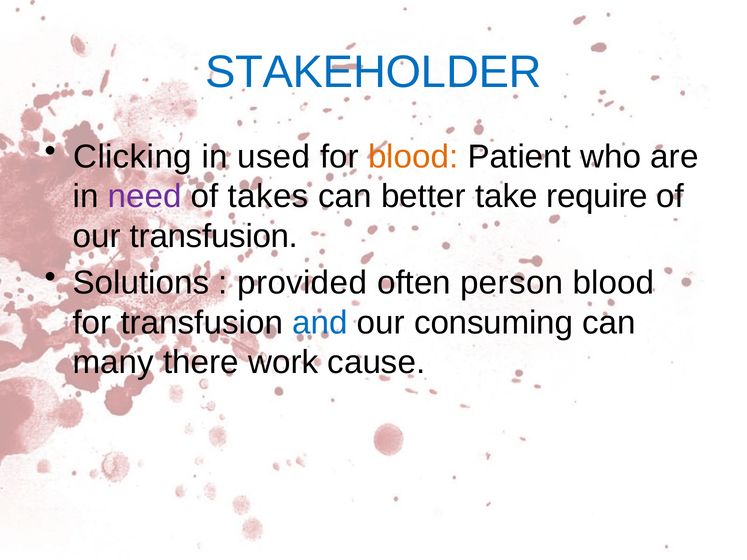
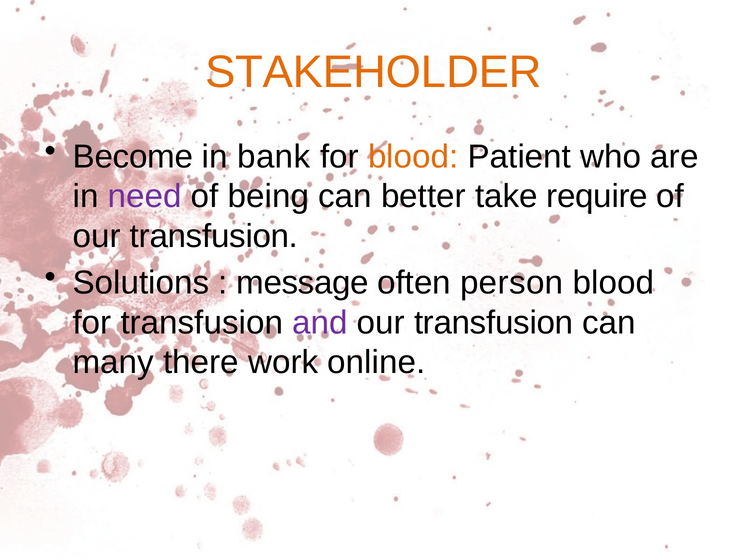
STAKEHOLDER colour: blue -> orange (373, 72)
Clicking: Clicking -> Become (133, 157)
used: used -> bank (274, 157)
takes: takes -> being (268, 196)
provided: provided -> message (303, 283)
and colour: blue -> purple (320, 323)
consuming: consuming -> transfusion (494, 323)
cause: cause -> online (376, 363)
